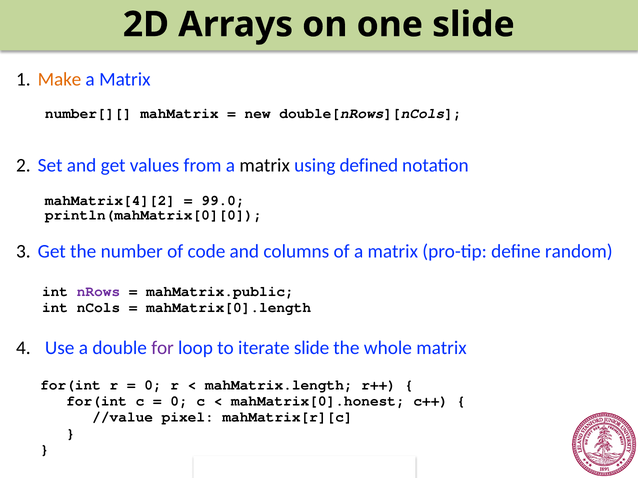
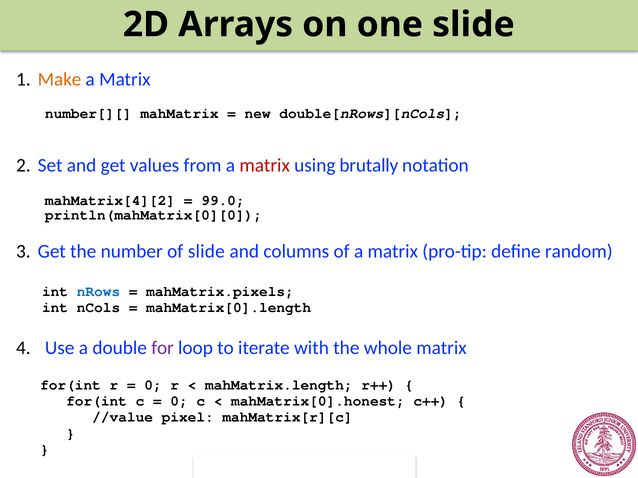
matrix colour: black -> red (265, 165)
defined: defined -> brutally (369, 165)
of code: code -> slide (206, 251)
nRows colour: purple -> blue (98, 292)
mahMatrix.public: mahMatrix.public -> mahMatrix.pixels (220, 292)
iterate slide: slide -> with (311, 348)
